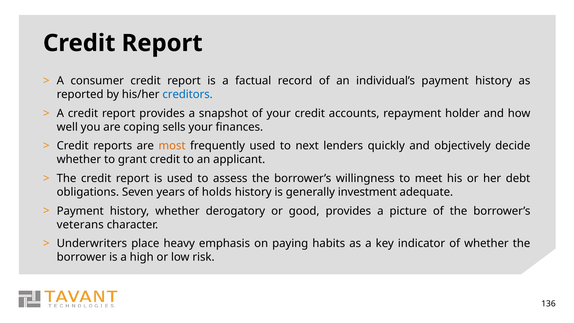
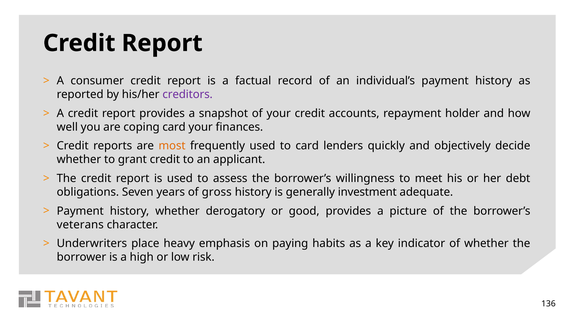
creditors colour: blue -> purple (188, 94)
coping sells: sells -> card (174, 127)
to next: next -> card (307, 146)
holds: holds -> gross (217, 192)
